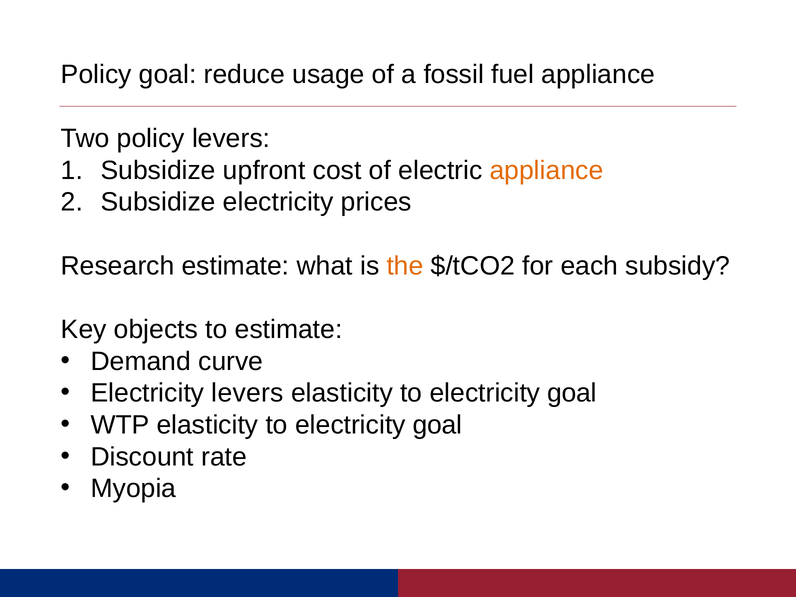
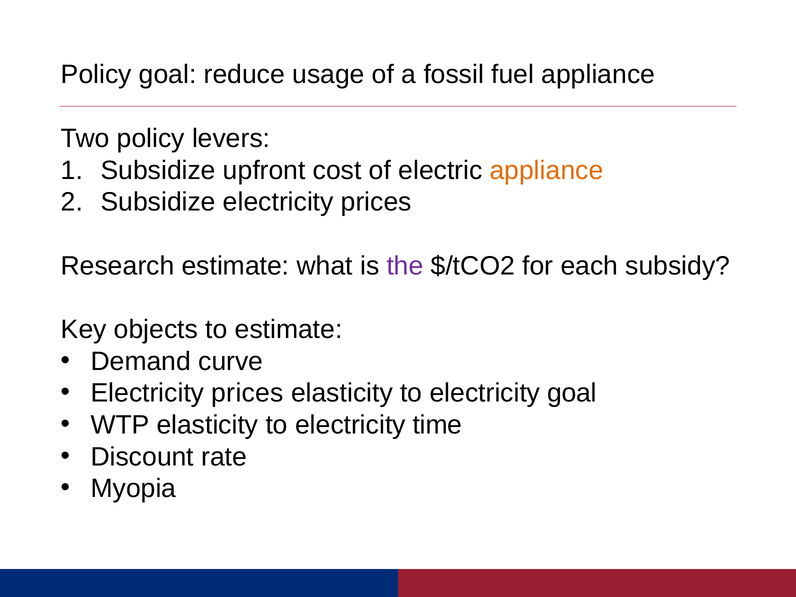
the colour: orange -> purple (405, 266)
levers: levers -> prices (247, 393)
goal: goal -> time (437, 425)
